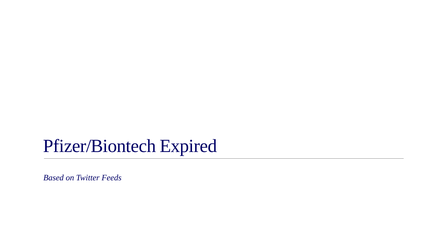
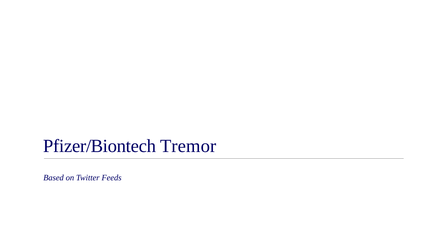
Expired: Expired -> Tremor (188, 146)
